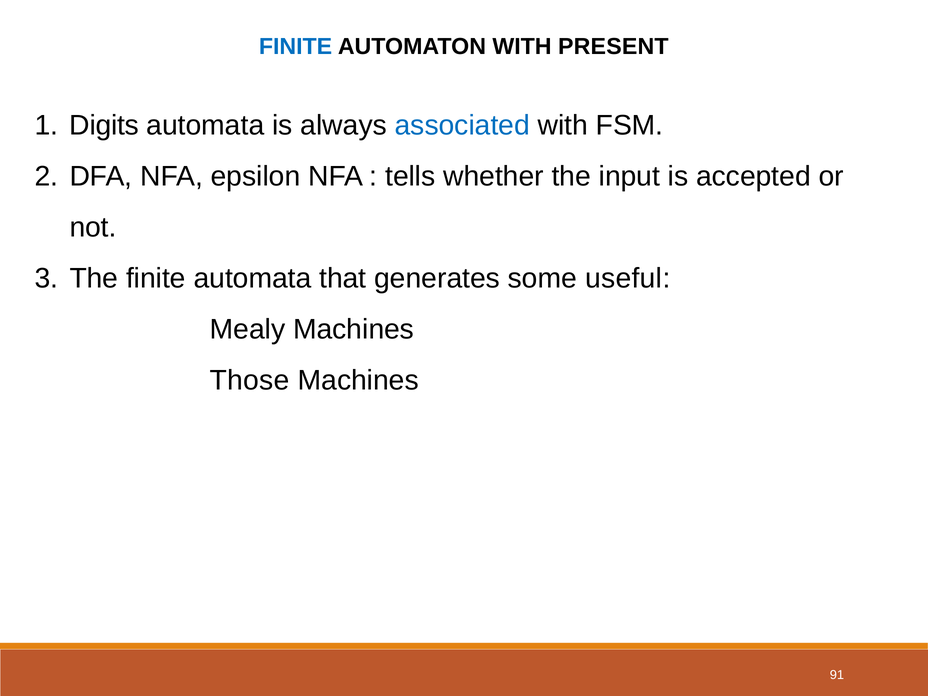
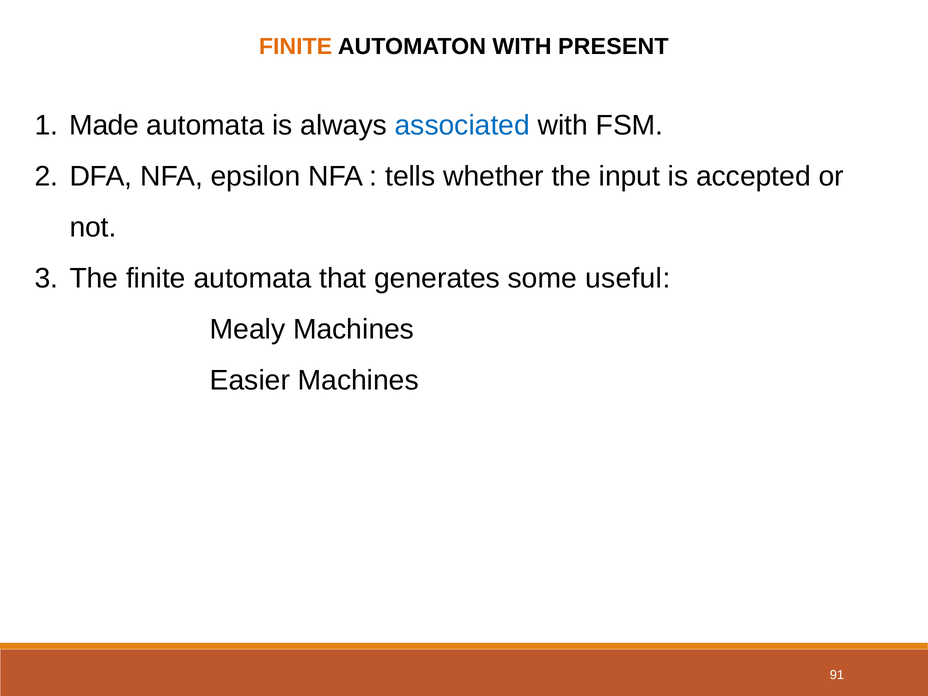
FINITE colour: blue -> orange (296, 47)
Digits: Digits -> Made (104, 126)
Those: Those -> Easier (250, 381)
